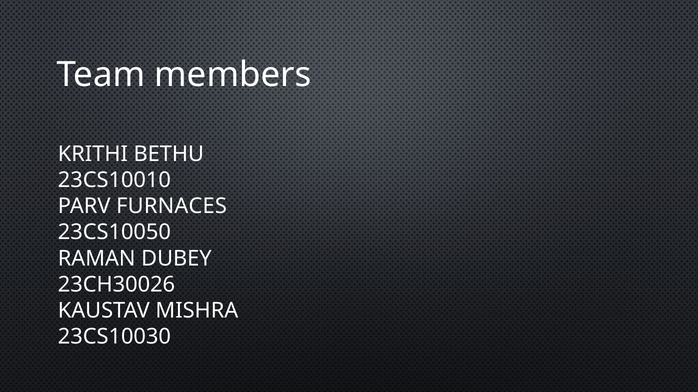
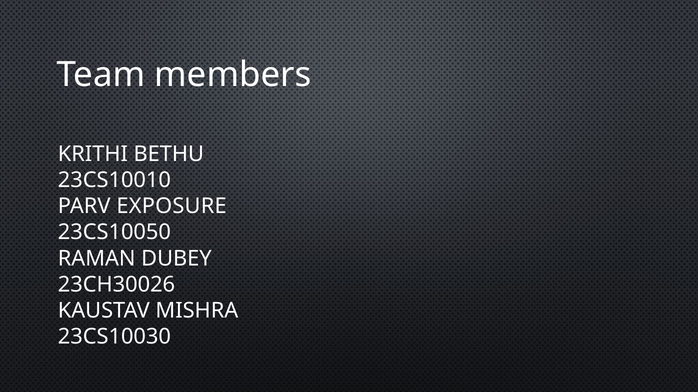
FURNACES: FURNACES -> EXPOSURE (172, 206)
